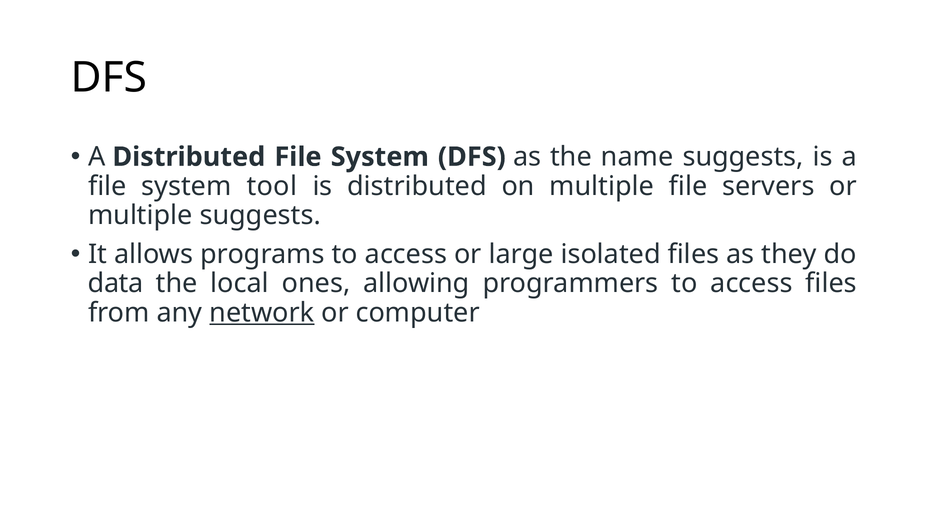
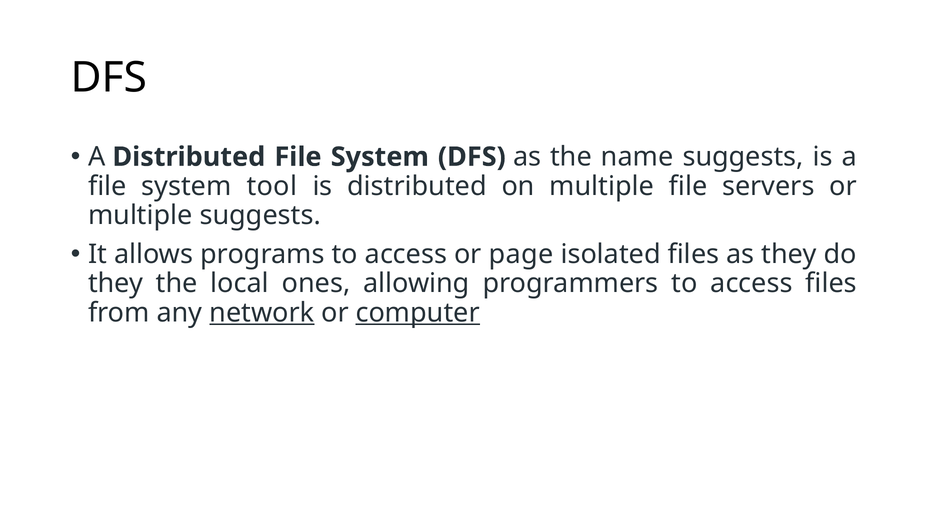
large: large -> page (521, 254)
data: data -> they (116, 284)
computer underline: none -> present (418, 313)
